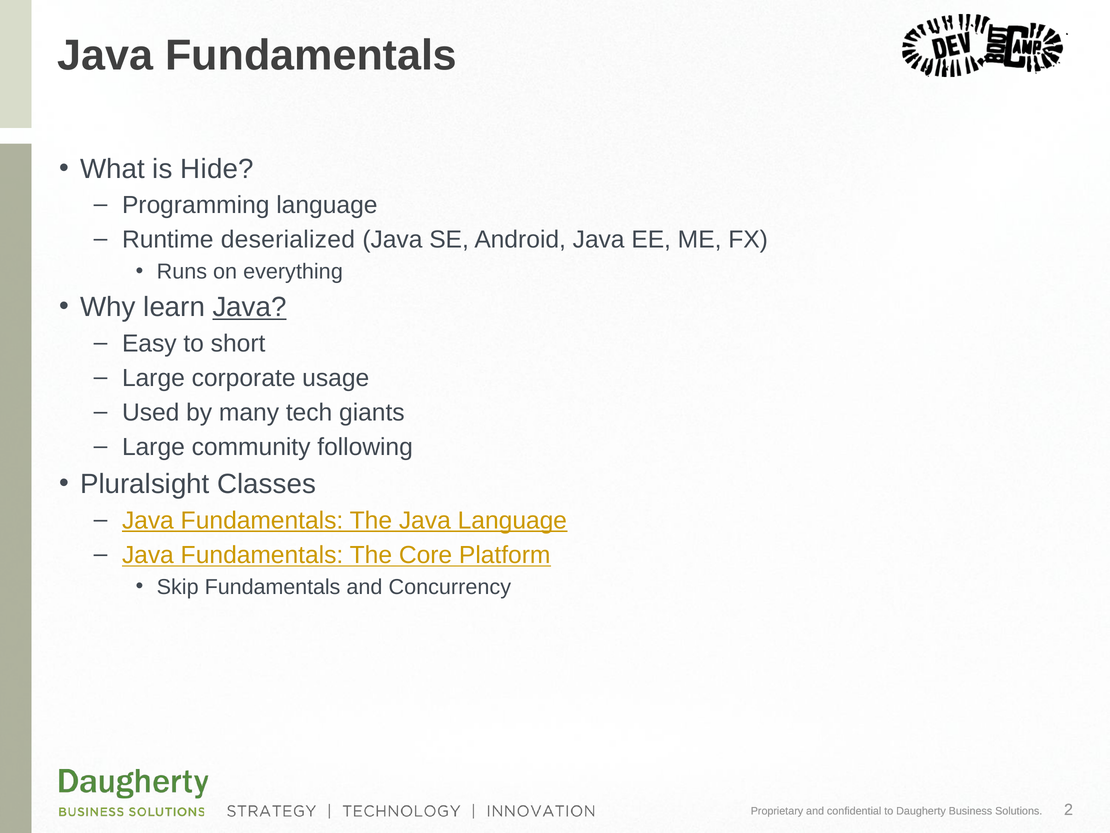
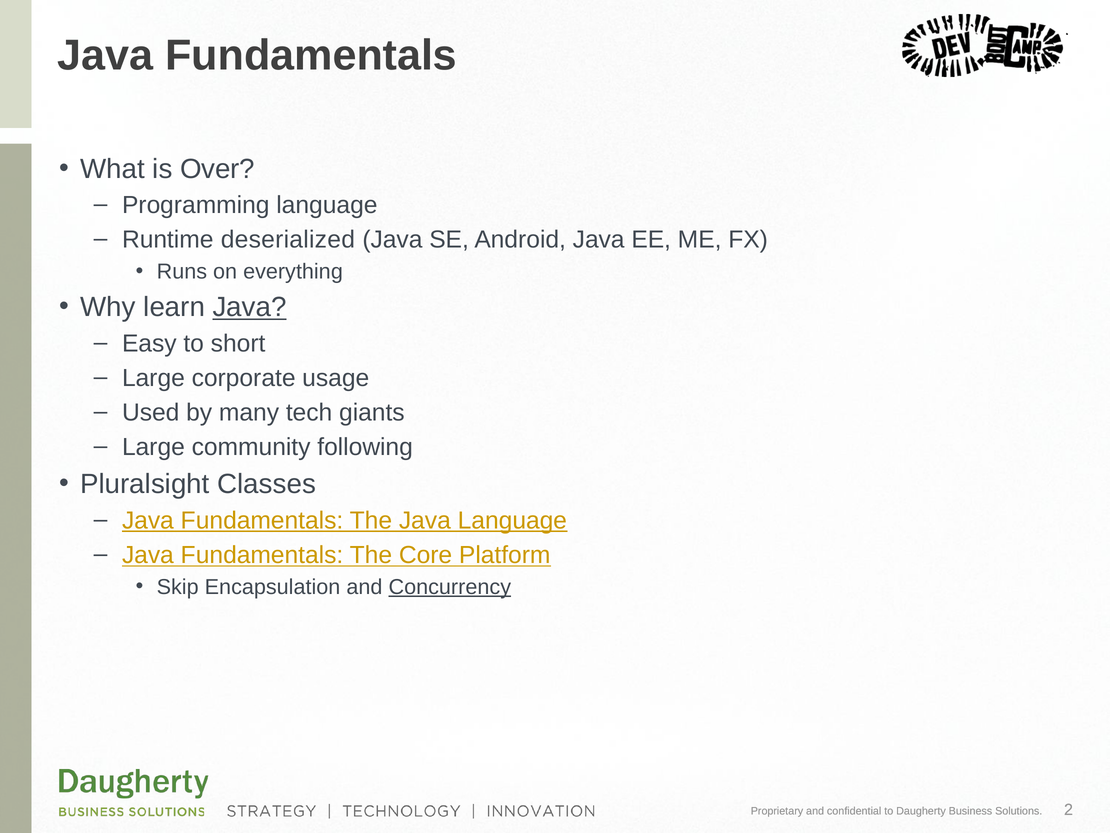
Hide: Hide -> Over (217, 169)
Skip Fundamentals: Fundamentals -> Encapsulation (273, 587)
Concurrency underline: none -> present (450, 587)
